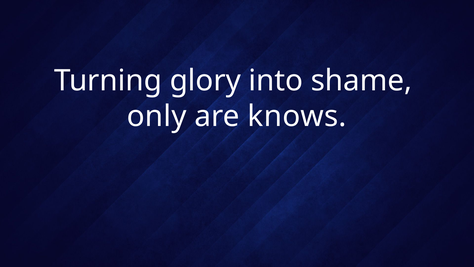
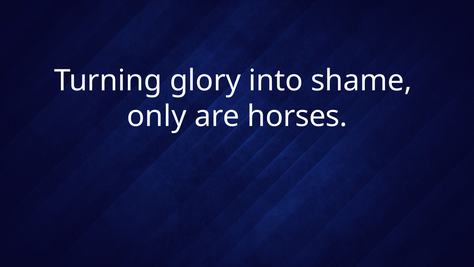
knows: knows -> horses (297, 116)
